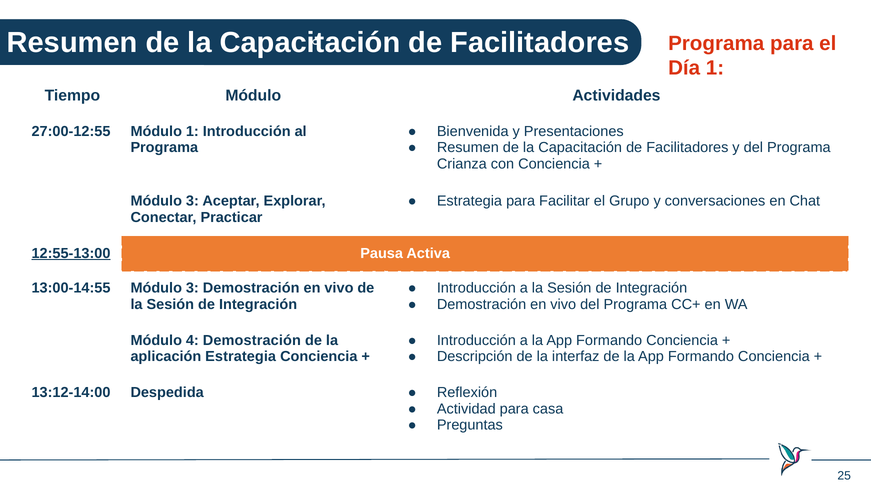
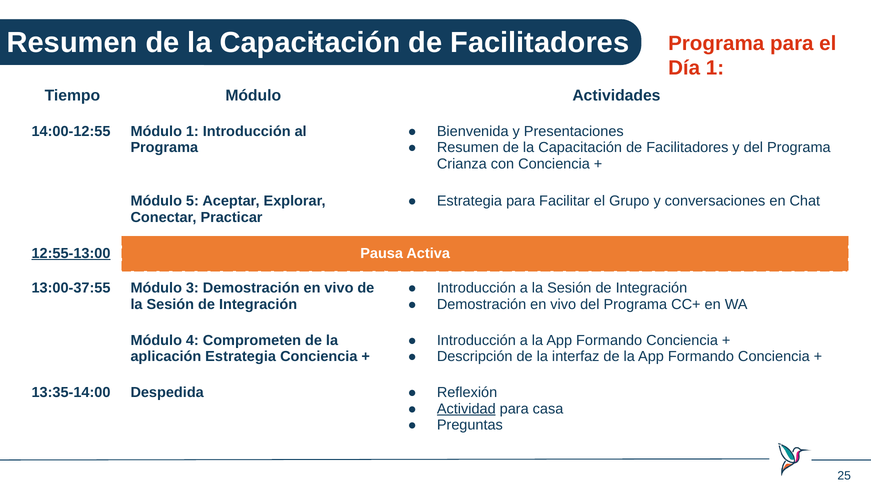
27:00-12:55: 27:00-12:55 -> 14:00-12:55 (71, 131)
3: 3 -> 5 (192, 201)
13:00-14:55: 13:00-14:55 -> 13:00-37:55 (71, 288)
4 Demostración: Demostración -> Comprometen (252, 340)
13:12-14:00: 13:12-14:00 -> 13:35-14:00 (71, 393)
Actividad underline: none -> present (466, 409)
